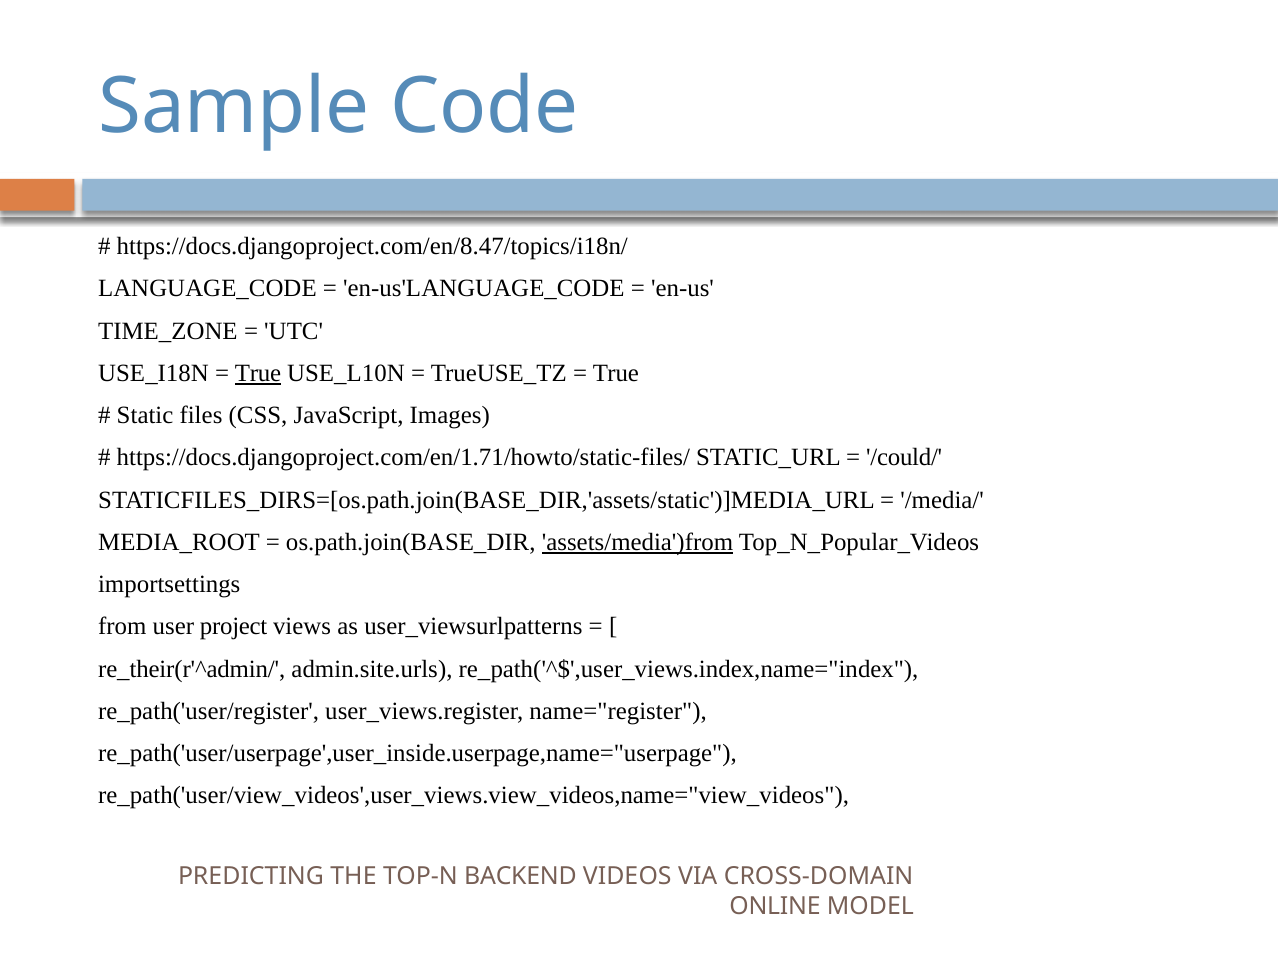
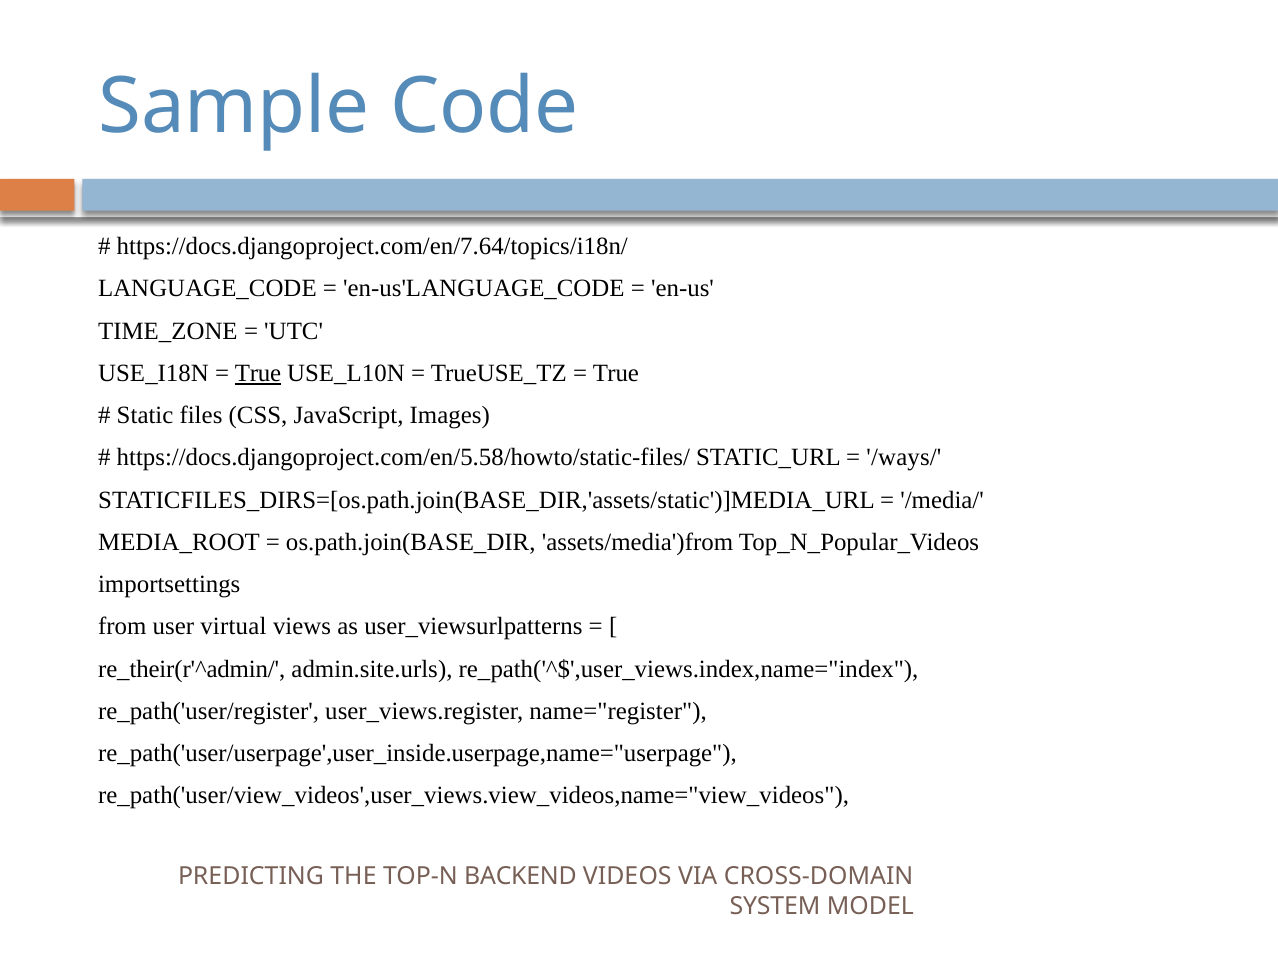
https://docs.djangoproject.com/en/8.47/topics/i18n/: https://docs.djangoproject.com/en/8.47/topics/i18n/ -> https://docs.djangoproject.com/en/7.64/topics/i18n/ (372, 247)
https://docs.djangoproject.com/en/1.71/howto/static-files/: https://docs.djangoproject.com/en/1.71/howto/static-files/ -> https://docs.djangoproject.com/en/5.58/howto/static-files/ (403, 458)
/could/: /could/ -> /ways/ (904, 458)
assets/media')from underline: present -> none (637, 542)
project: project -> virtual (233, 627)
ONLINE: ONLINE -> SYSTEM (775, 907)
